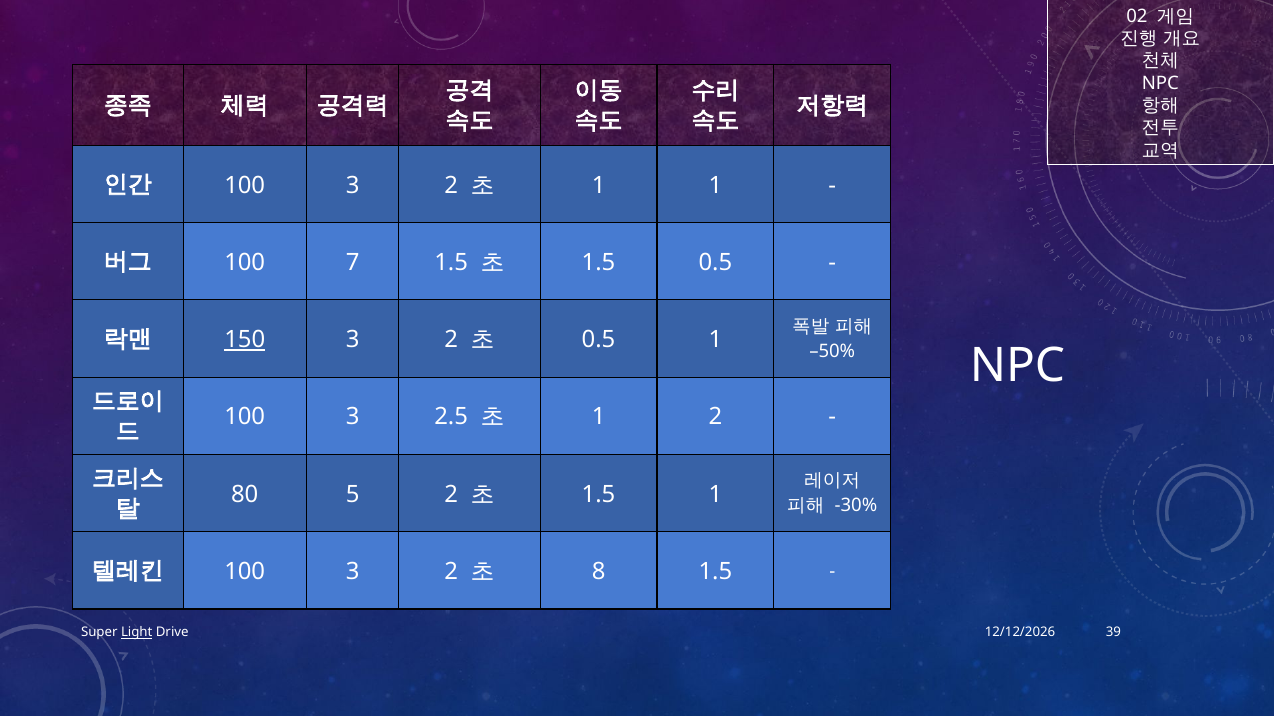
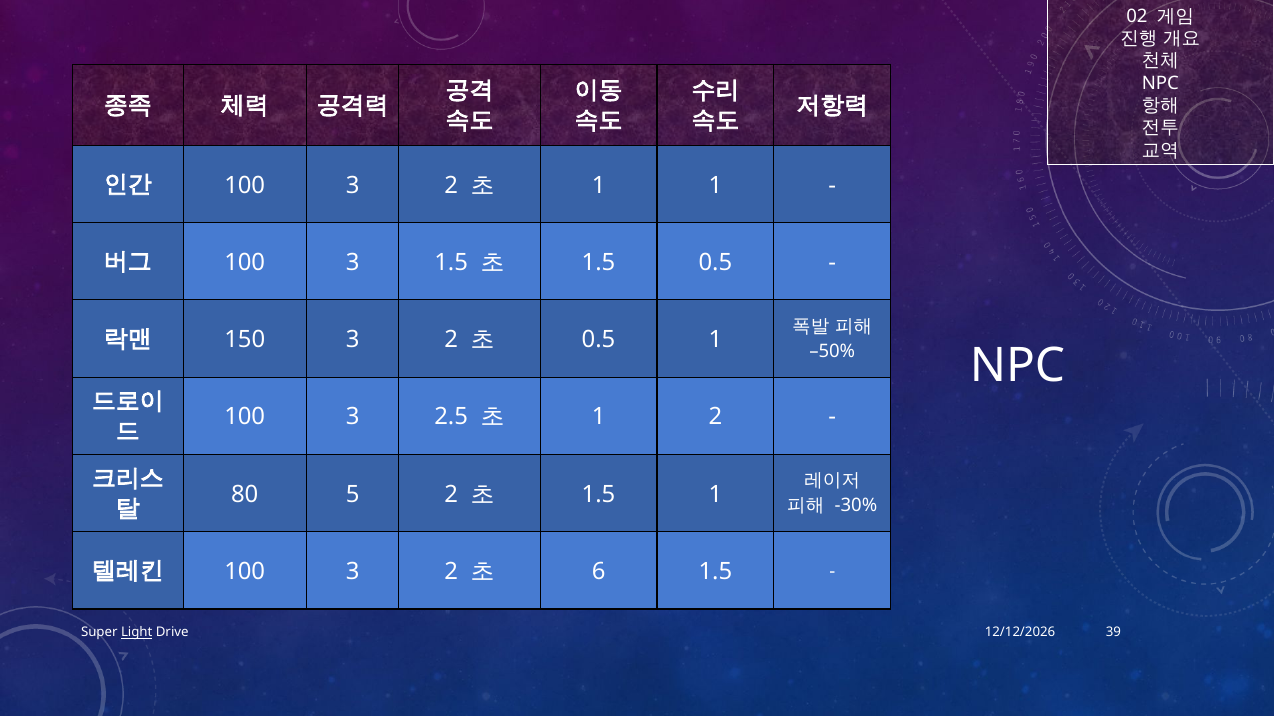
7: 7 -> 3 (353, 263)
150 underline: present -> none (245, 340)
8: 8 -> 6 (599, 572)
